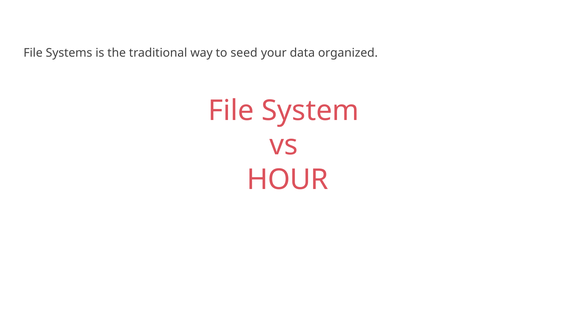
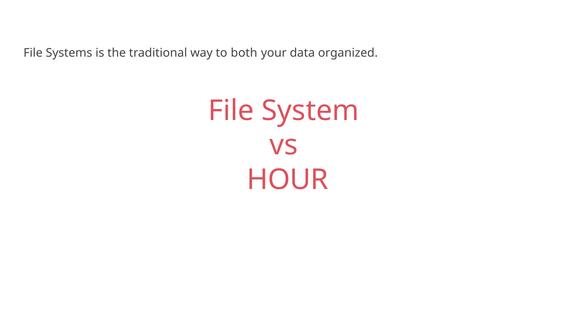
seed: seed -> both (244, 53)
